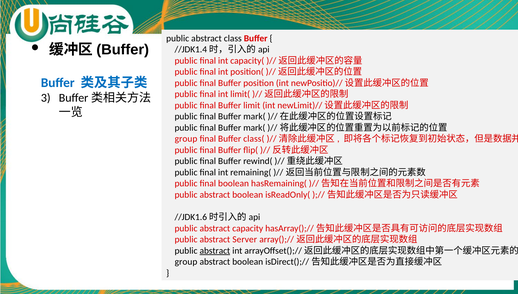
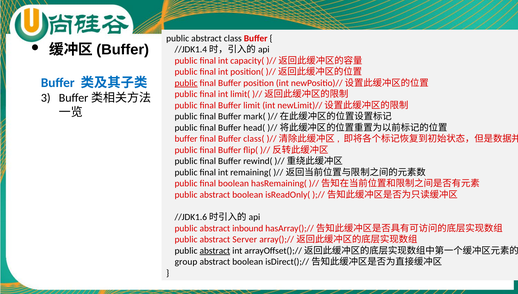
public underline: none -> present (186, 83)
mark(: mark( -> head( (254, 128)
group: group -> buffer (186, 139)
capacity: capacity -> inbound (248, 228)
